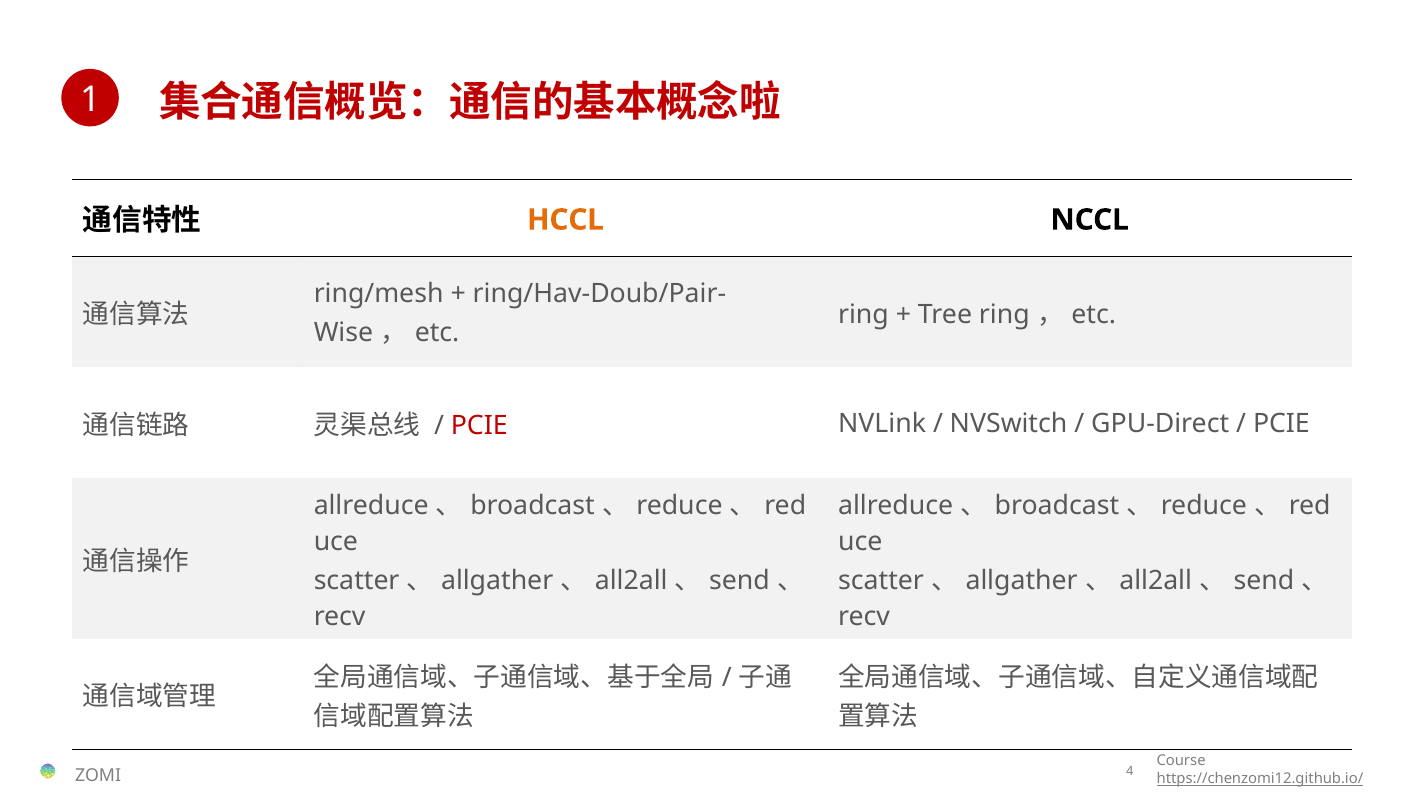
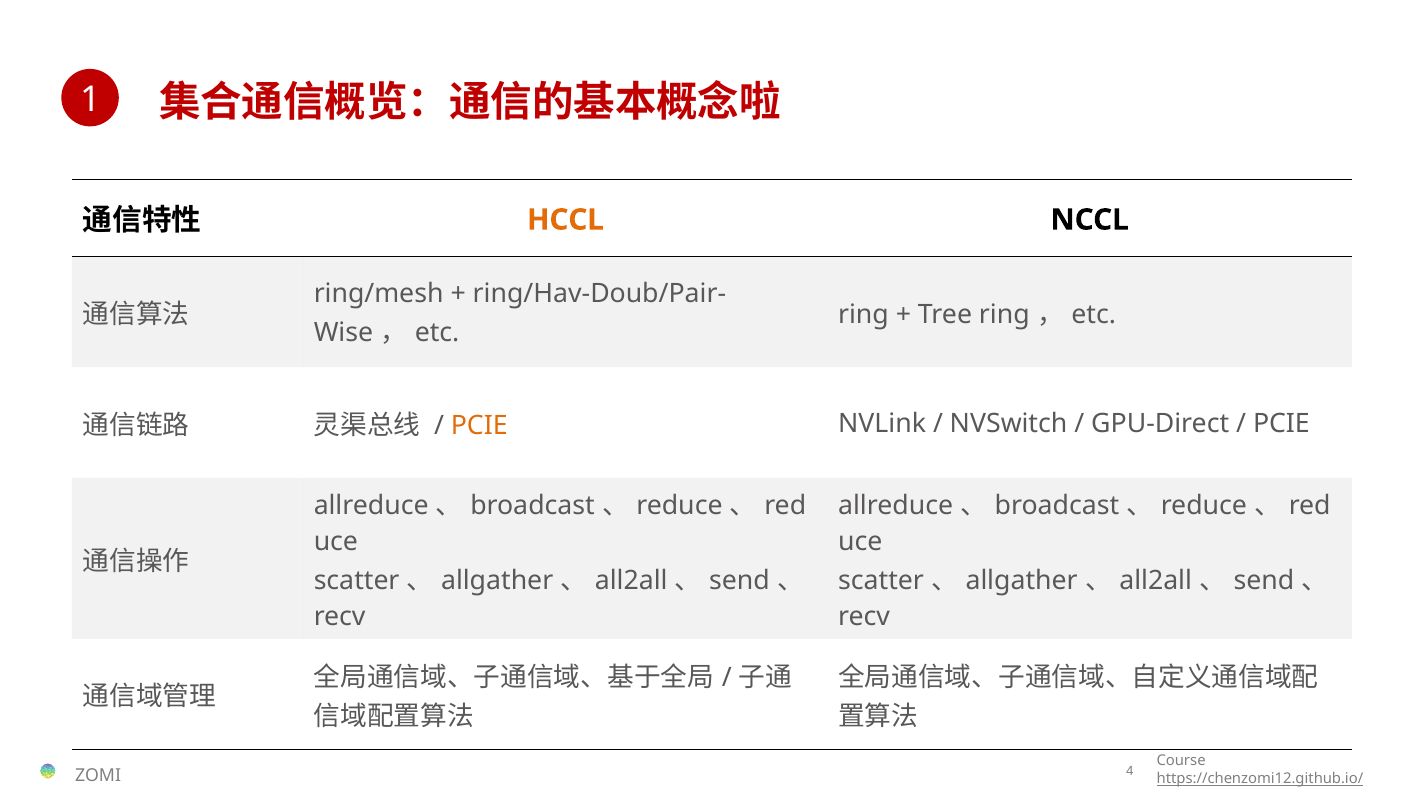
PCIE colour: red -> orange (479, 425)
